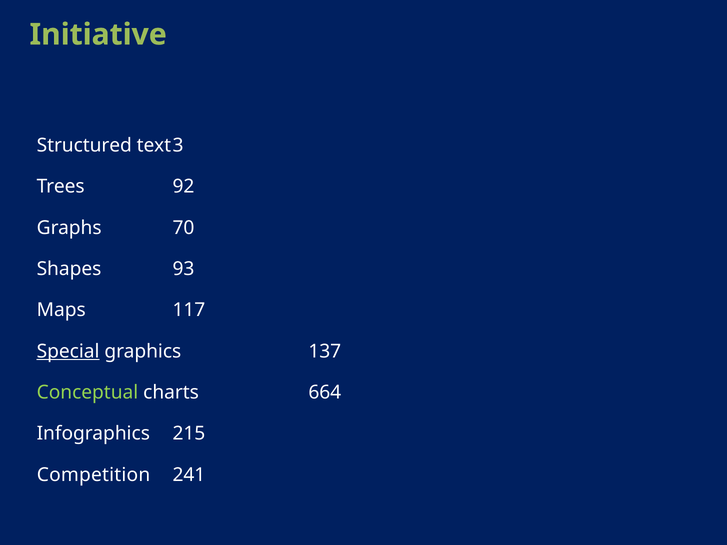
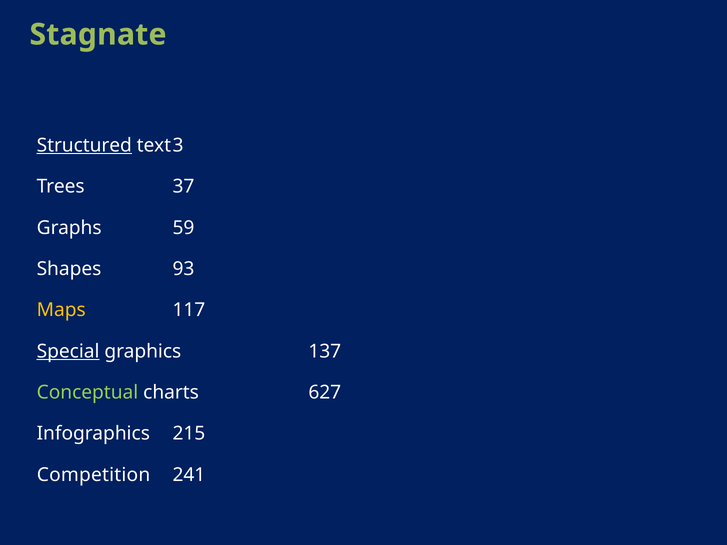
Initiative: Initiative -> Stagnate (98, 35)
Structured underline: none -> present (84, 145)
92: 92 -> 37 (183, 187)
70: 70 -> 59 (183, 228)
Maps colour: white -> yellow (61, 310)
664: 664 -> 627 (325, 393)
